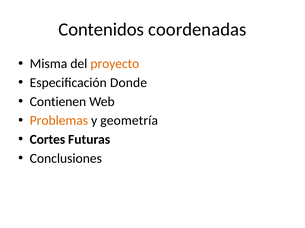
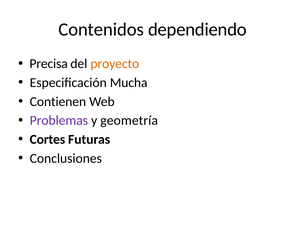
coordenadas: coordenadas -> dependiendo (197, 30)
Misma: Misma -> Precisa (49, 64)
Donde: Donde -> Mucha (129, 83)
Problemas colour: orange -> purple (59, 121)
